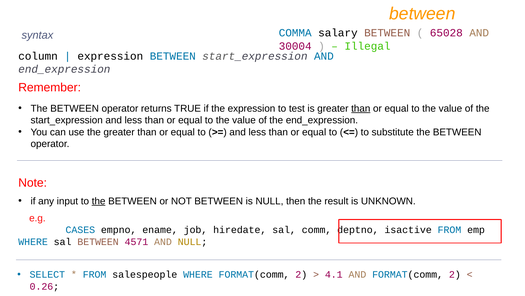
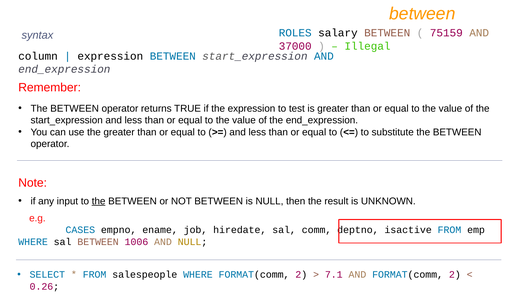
COMMA: COMMA -> ROLES (295, 33)
65028: 65028 -> 75159 (446, 33)
30004: 30004 -> 37000 (295, 46)
than underline: present -> none (361, 108)
4571: 4571 -> 1006 (136, 241)
4.1: 4.1 -> 7.1 (334, 274)
